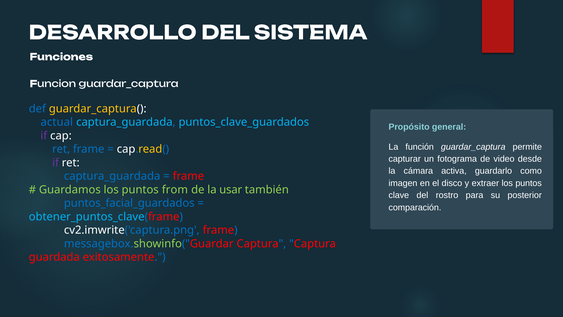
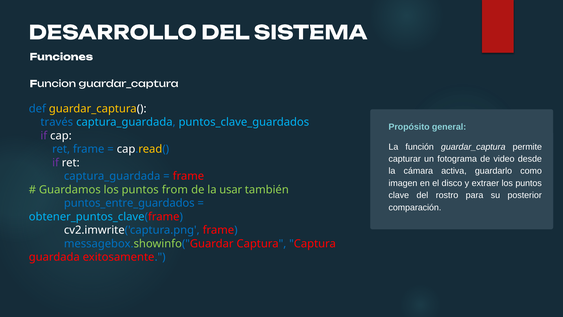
actual: actual -> través (57, 122)
puntos_facial_guardados: puntos_facial_guardados -> puntos_entre_guardados (129, 203)
